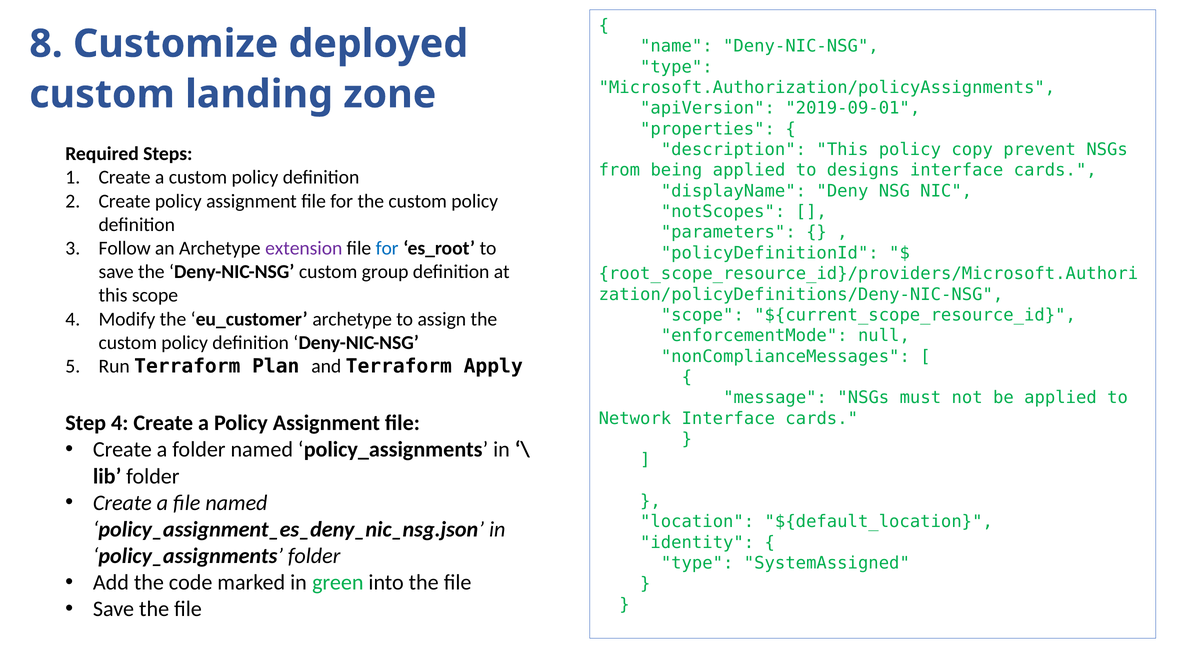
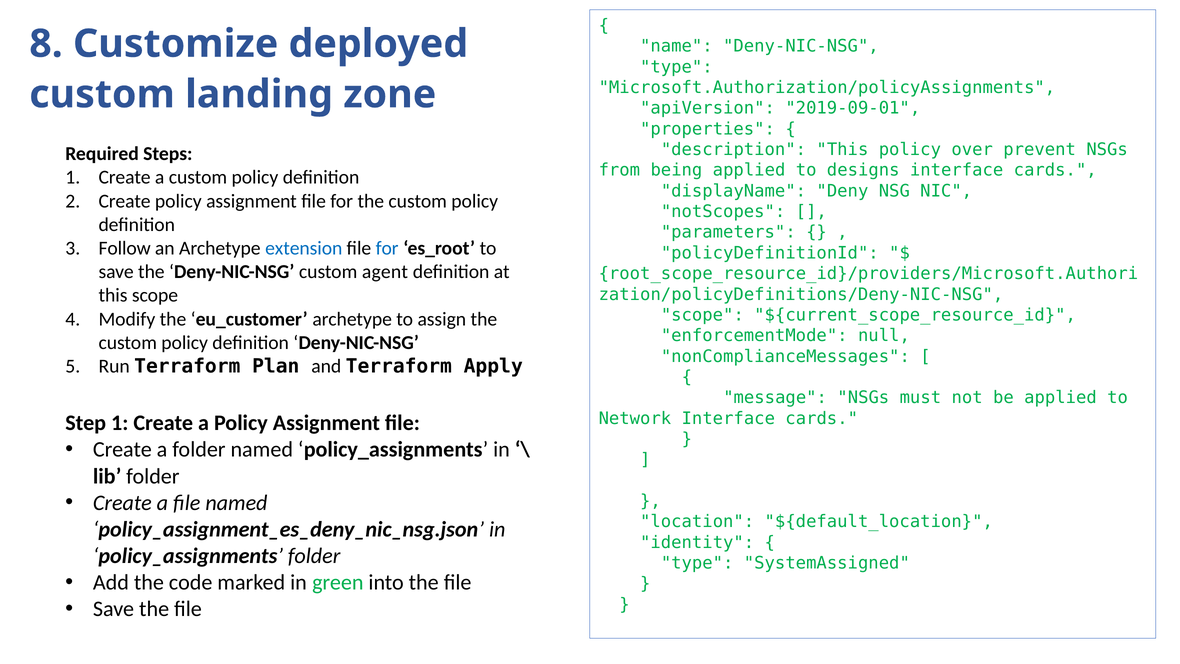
copy: copy -> over (972, 150)
extension colour: purple -> blue (304, 248)
group: group -> agent (385, 272)
Step 4: 4 -> 1 (120, 423)
